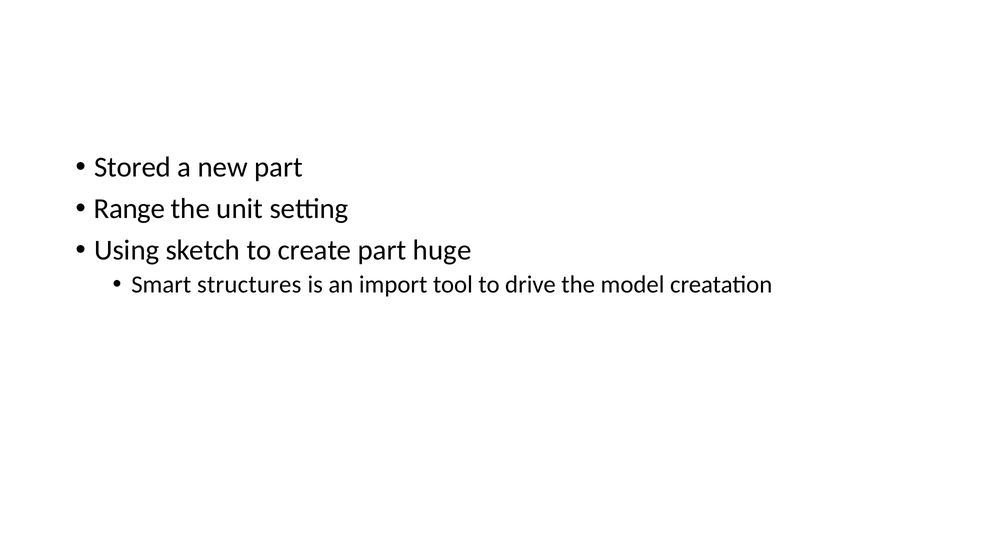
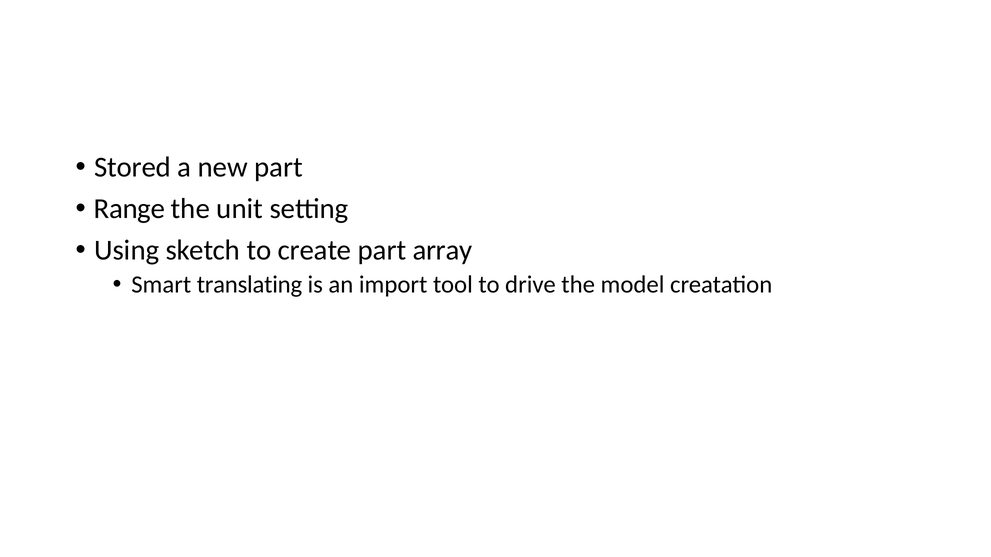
huge: huge -> array (442, 251)
structures: structures -> translating (249, 285)
